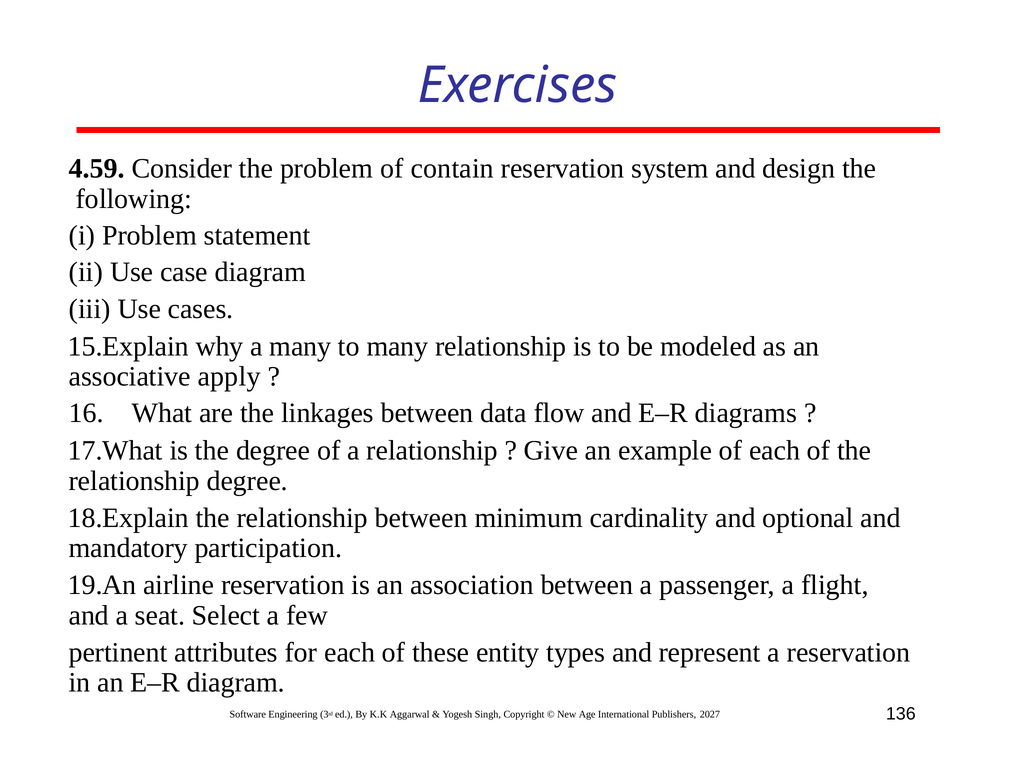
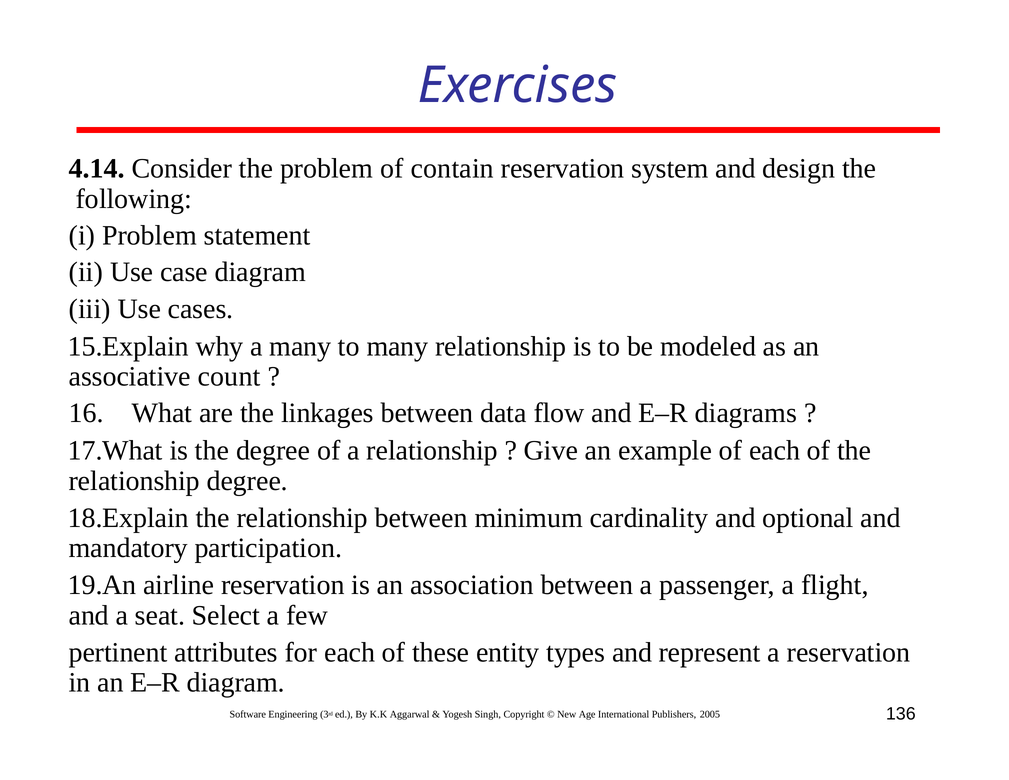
4.59: 4.59 -> 4.14 (97, 168)
apply: apply -> count (229, 376)
2027: 2027 -> 2005 (710, 714)
